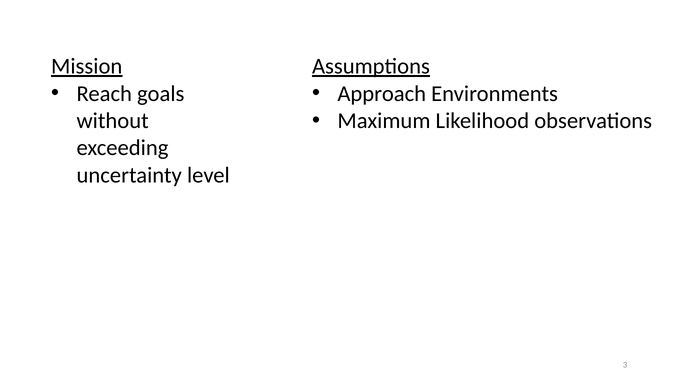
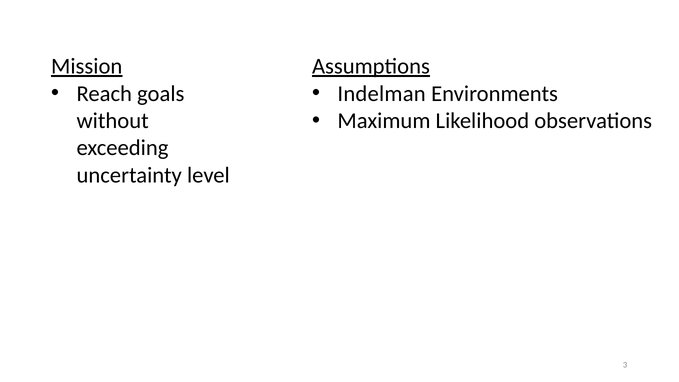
Approach: Approach -> Indelman (382, 94)
